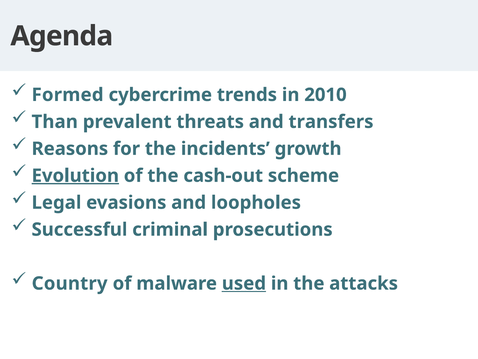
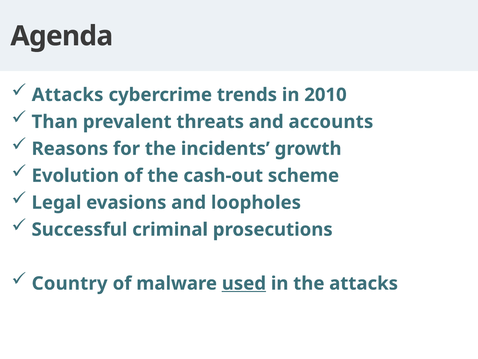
Formed: Formed -> Attacks (68, 95)
transfers: transfers -> accounts (331, 122)
Evolution underline: present -> none (75, 175)
